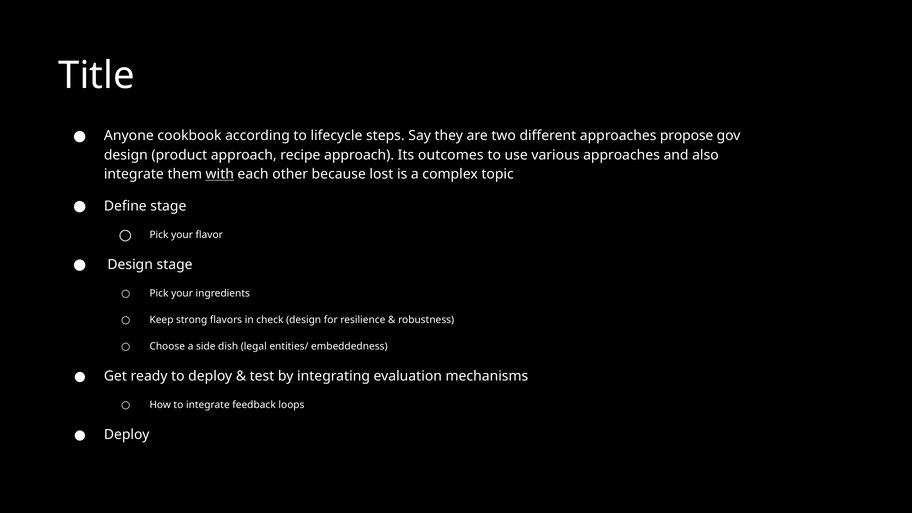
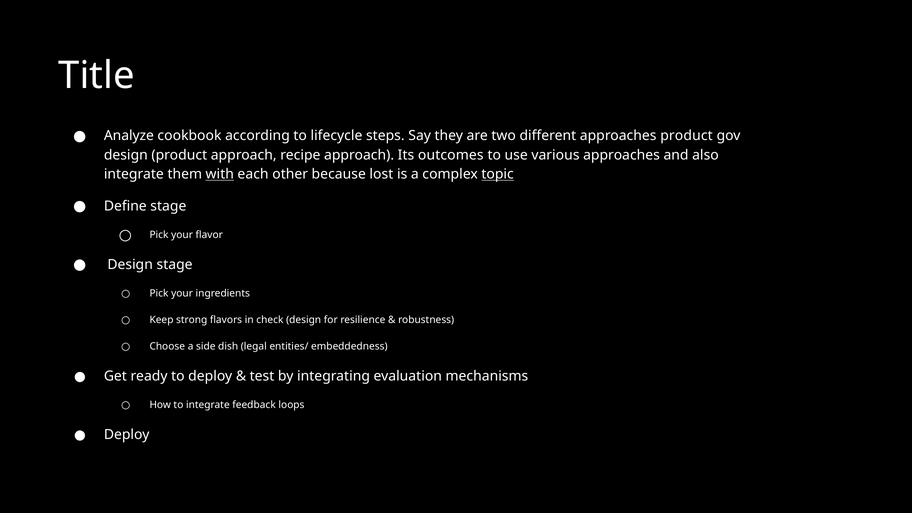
Anyone: Anyone -> Analyze (129, 136)
approaches propose: propose -> product (686, 136)
topic underline: none -> present (498, 174)
